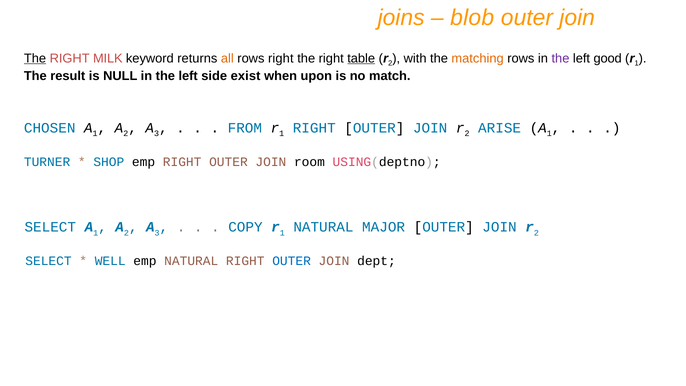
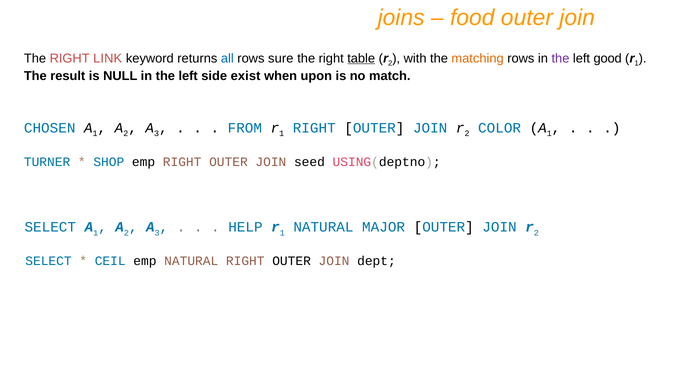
blob: blob -> food (472, 18)
The underline: present -> none (35, 58)
MILK: MILK -> LINK (108, 58)
all colour: orange -> blue (227, 58)
rows right: right -> sure (281, 58)
ARISE: ARISE -> COLOR (500, 128)
room: room -> seed (309, 162)
COPY: COPY -> HELP (245, 227)
WELL: WELL -> CEIL (110, 261)
OUTER colour: blue -> black (292, 261)
